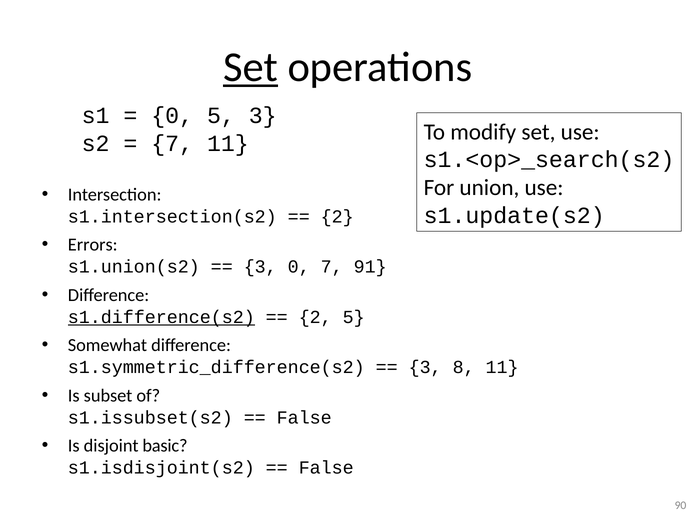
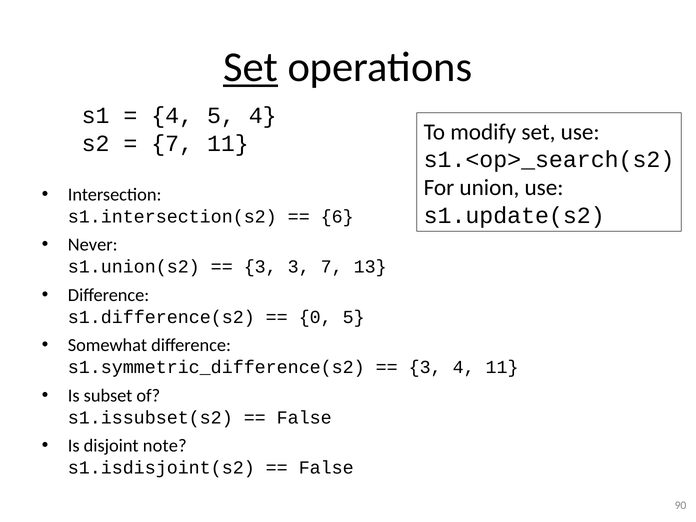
0: 0 -> 4 (172, 116)
5 3: 3 -> 4 (263, 116)
2: 2 -> 6 (337, 217)
Errors: Errors -> Never (93, 245)
3 0: 0 -> 3 (299, 267)
91: 91 -> 13 (370, 267)
s1.difference(s2 underline: present -> none (161, 317)
2: 2 -> 0 (315, 317)
3 8: 8 -> 4 (464, 367)
basic: basic -> note (165, 446)
